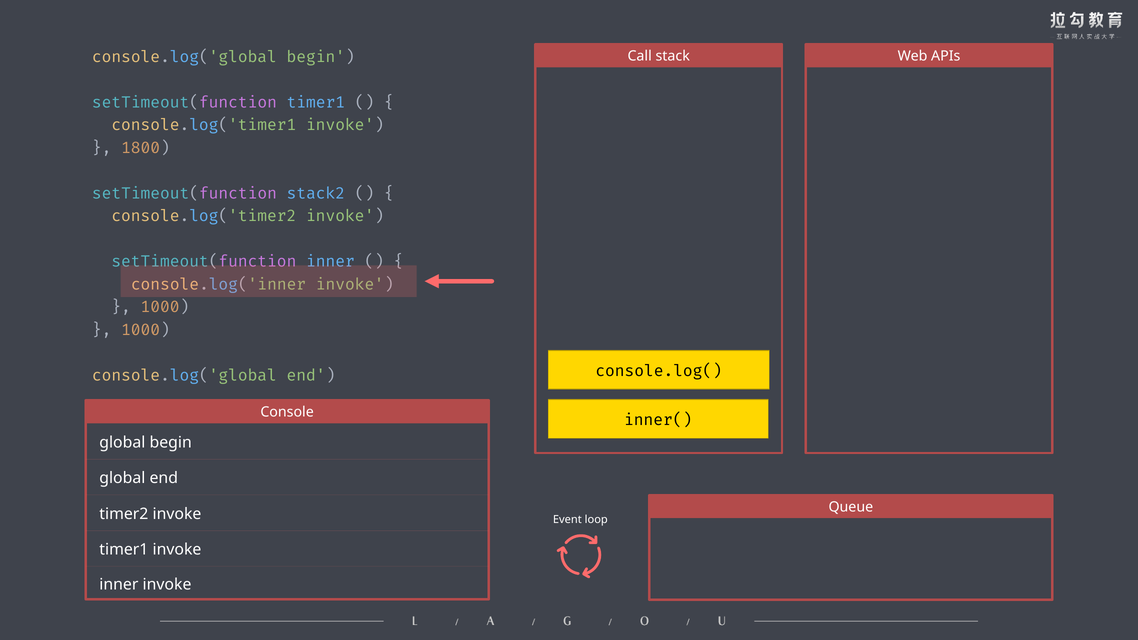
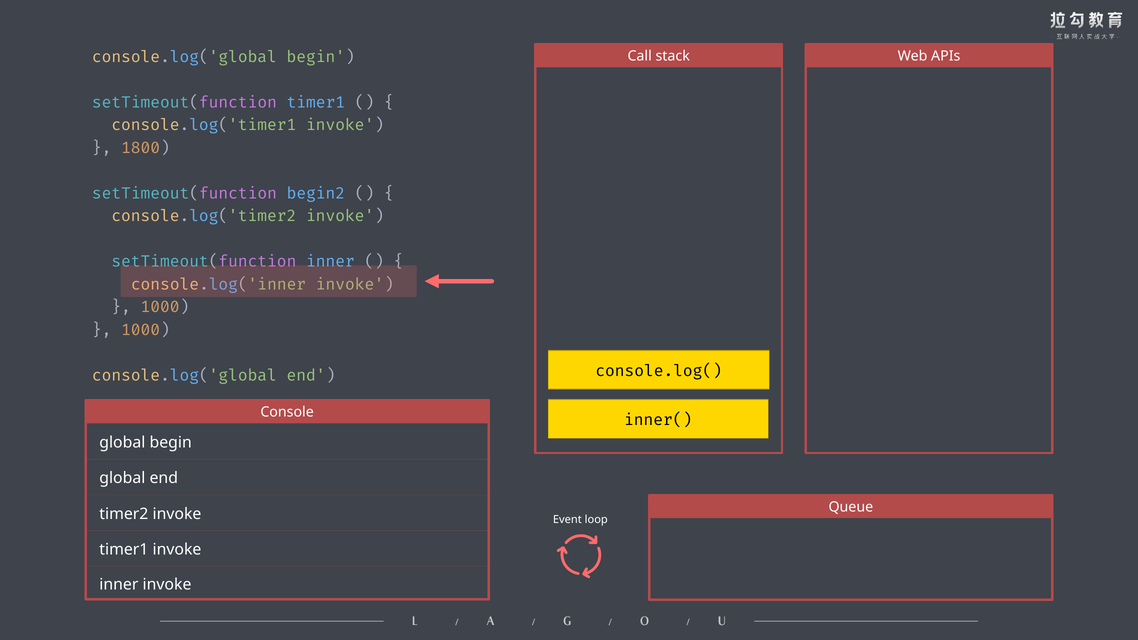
stack2: stack2 -> begin2 (316, 193)
